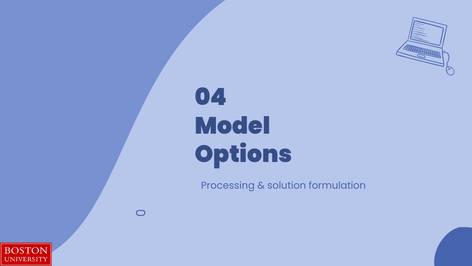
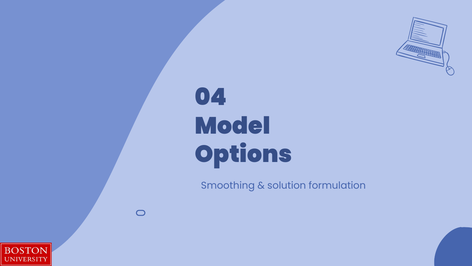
Processing: Processing -> Smoothing (228, 185)
